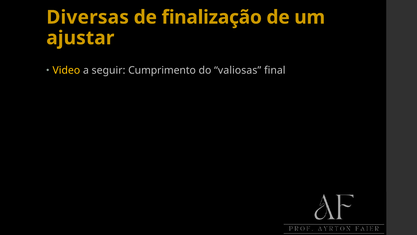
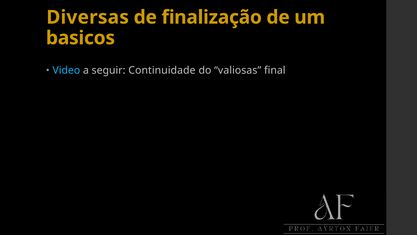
ajustar: ajustar -> basicos (80, 38)
Video colour: yellow -> light blue (66, 70)
Cumprimento: Cumprimento -> Continuidade (162, 70)
